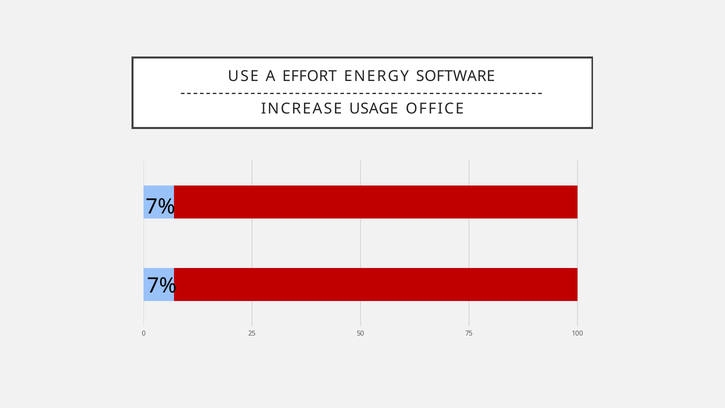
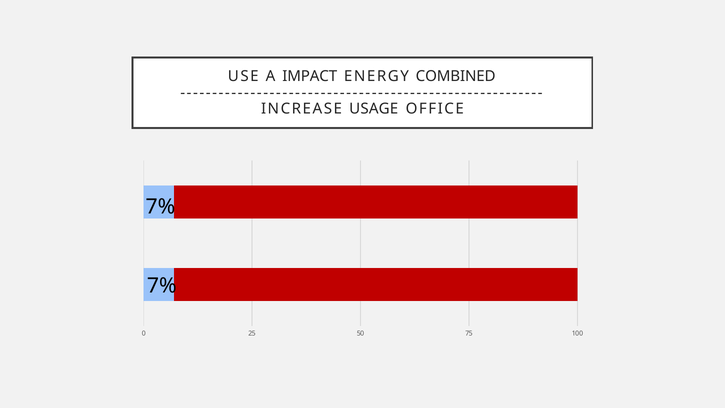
EFFORT: EFFORT -> IMPACT (310, 76)
SOFTWARE: SOFTWARE -> COMBINED (456, 76)
